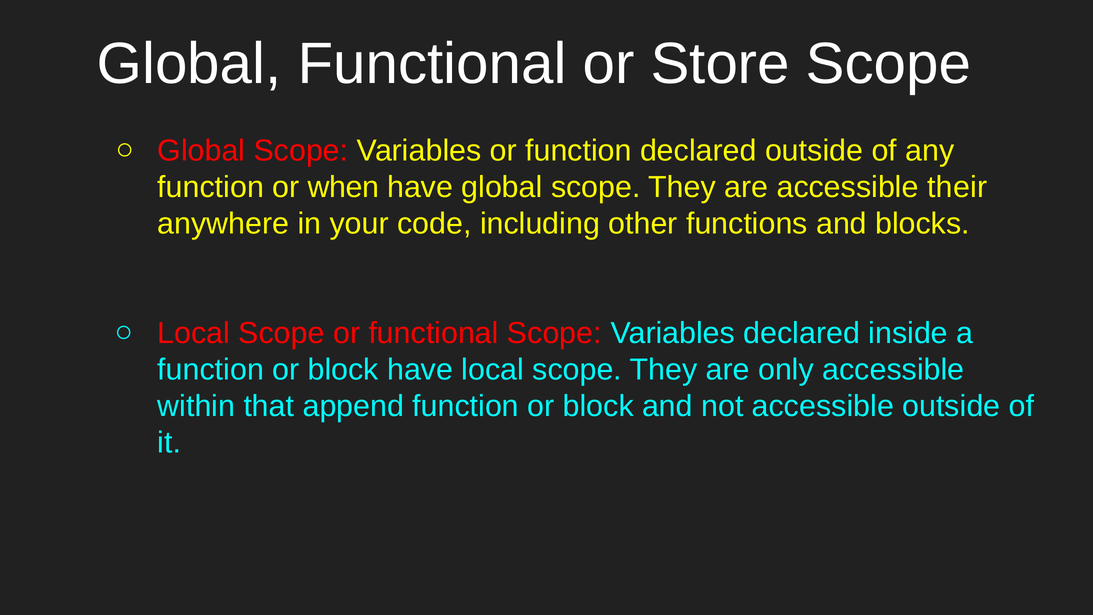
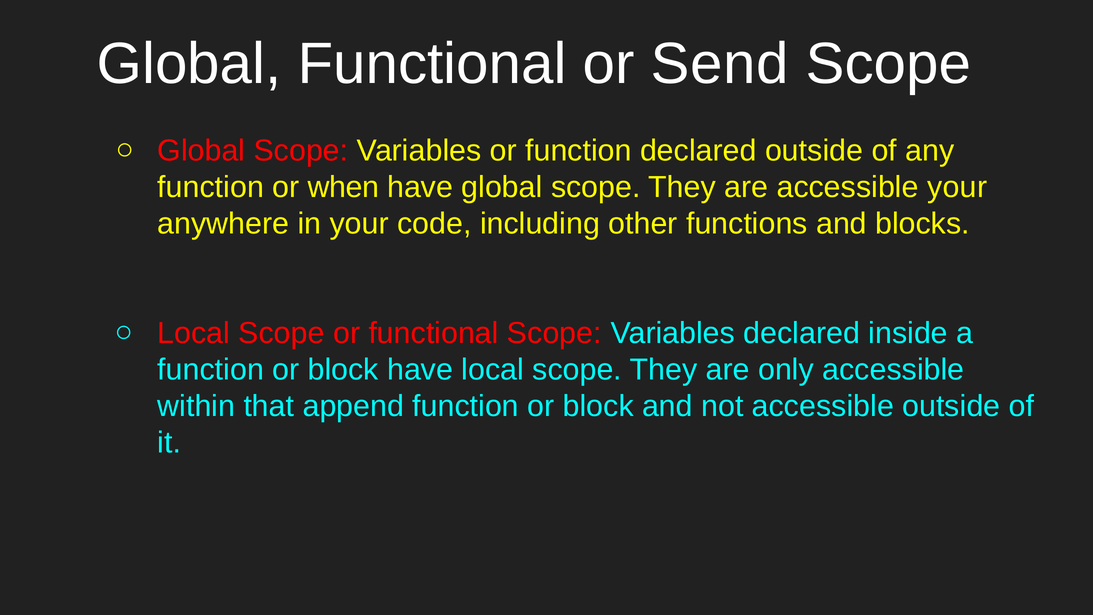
Store: Store -> Send (720, 64)
accessible their: their -> your (957, 187)
